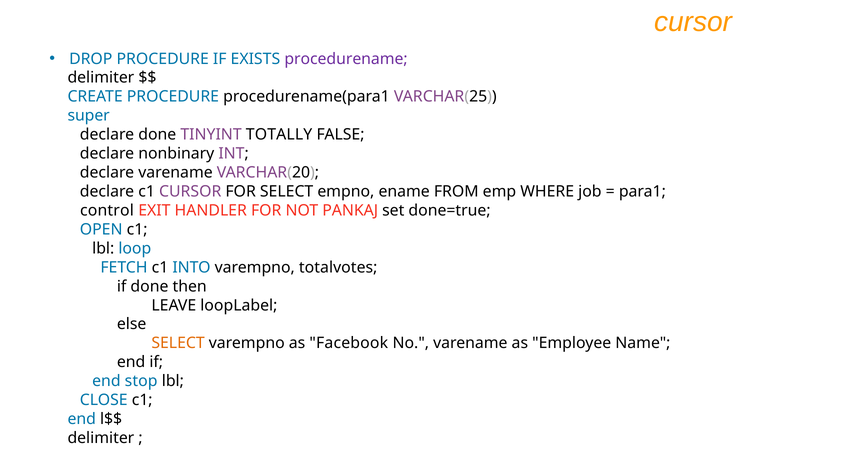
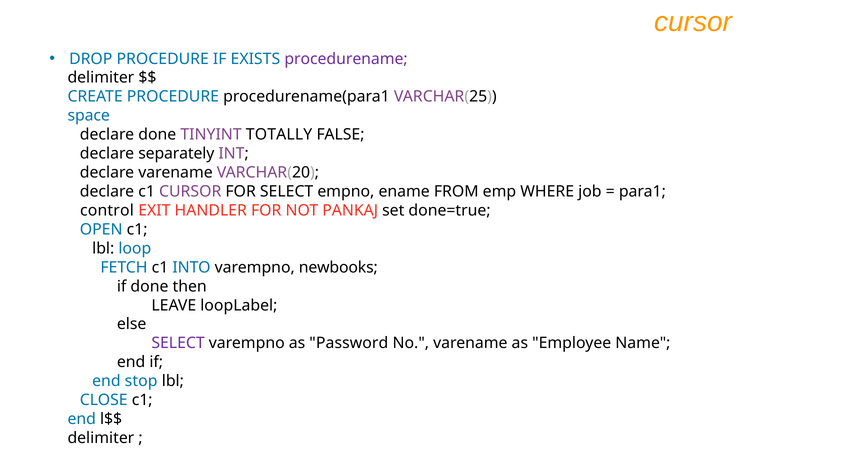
super: super -> space (89, 116)
nonbinary: nonbinary -> separately (176, 154)
totalvotes: totalvotes -> newbooks (338, 268)
SELECT colour: orange -> purple (178, 344)
Facebook: Facebook -> Password (349, 344)
